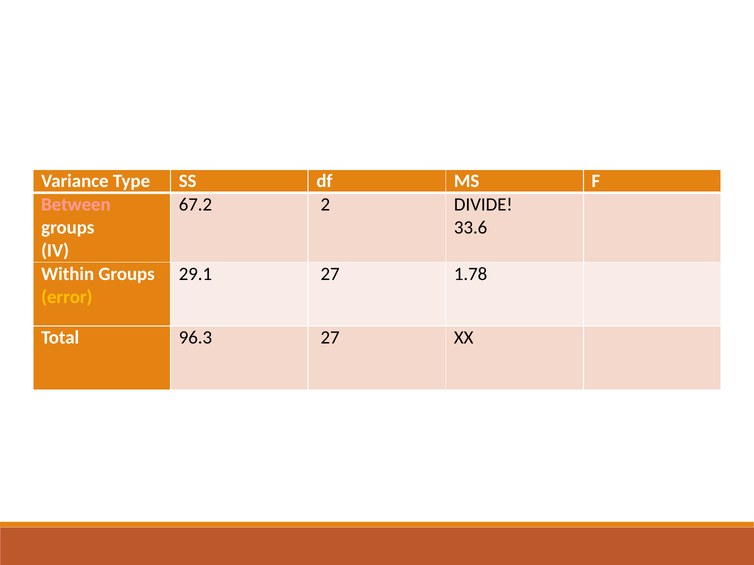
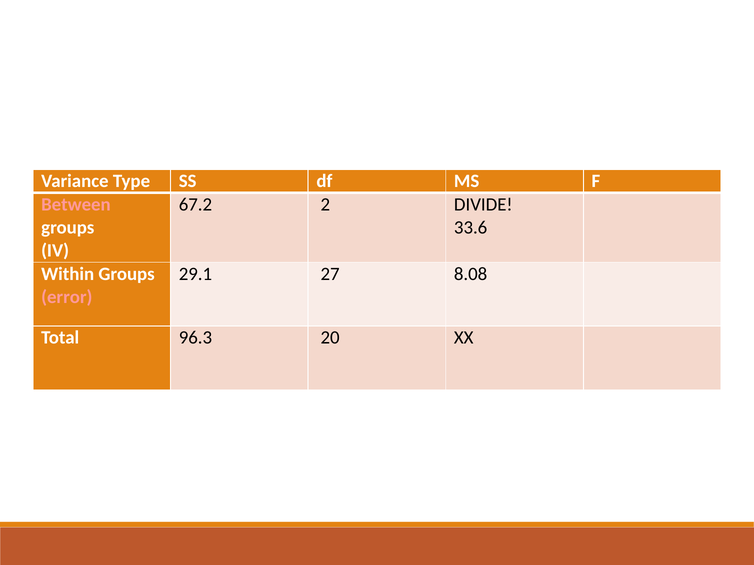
1.78: 1.78 -> 8.08 (471, 274)
error colour: yellow -> pink (67, 297)
96.3 27: 27 -> 20 (330, 338)
